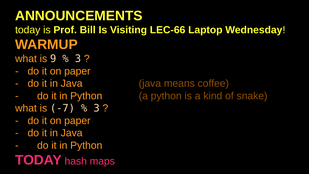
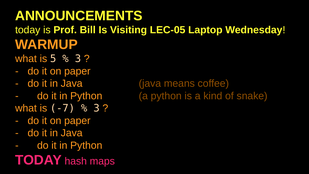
LEC-66: LEC-66 -> LEC-05 (168, 30)
9: 9 -> 5 (53, 59)
